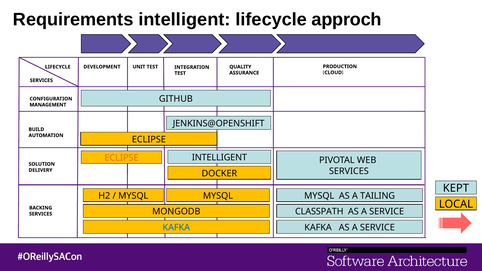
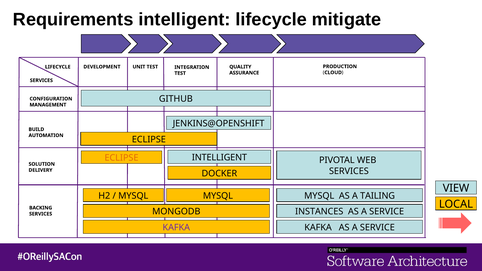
approch: approch -> mitigate (347, 19)
KEPT: KEPT -> VIEW (456, 188)
CLASSPATH: CLASSPATH -> INSTANCES (319, 212)
KAFKA colour: blue -> purple (176, 228)
